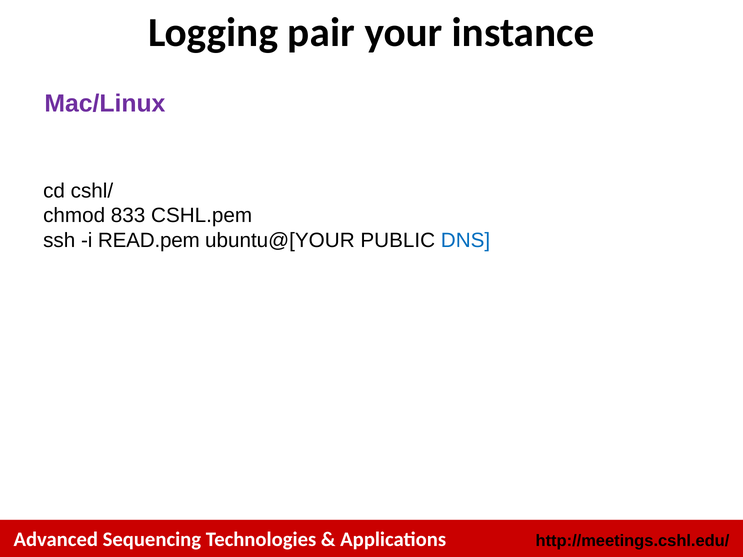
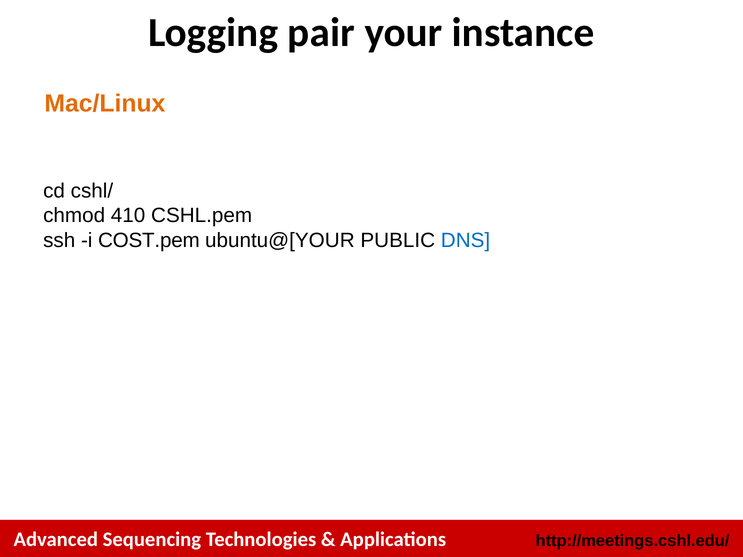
Mac/Linux colour: purple -> orange (105, 104)
833: 833 -> 410 (128, 216)
READ.pem: READ.pem -> COST.pem (149, 240)
